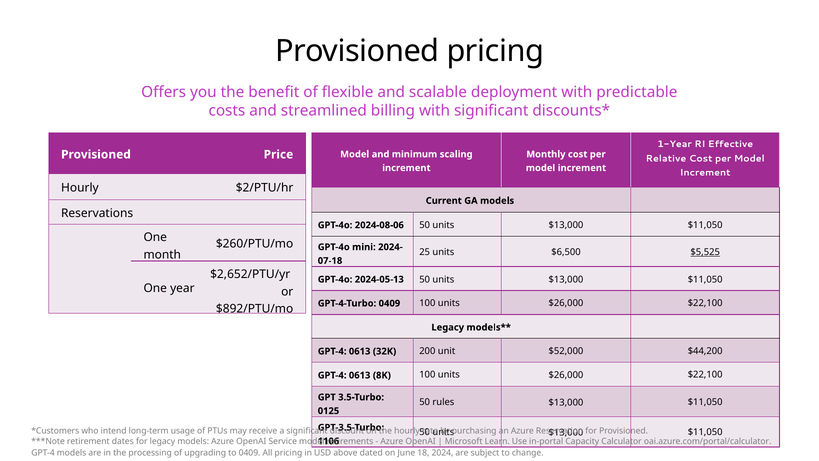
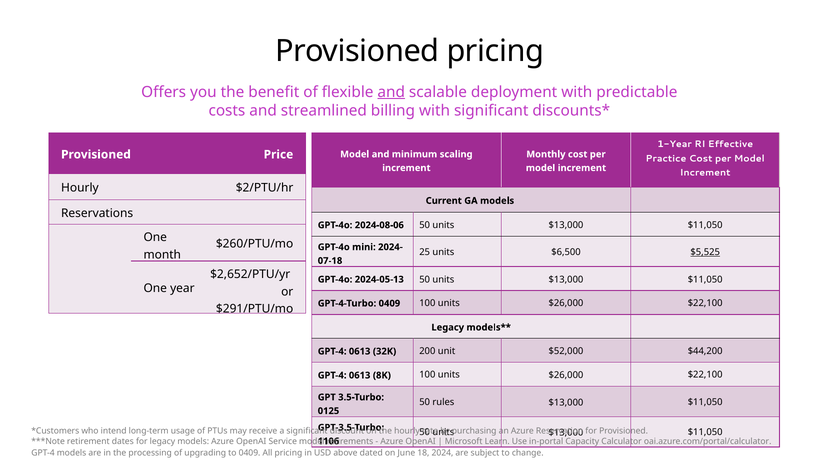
and underline: none -> present (391, 92)
Relative: Relative -> Practice (666, 158)
$892/PTU/mo: $892/PTU/mo -> $291/PTU/mo (255, 309)
